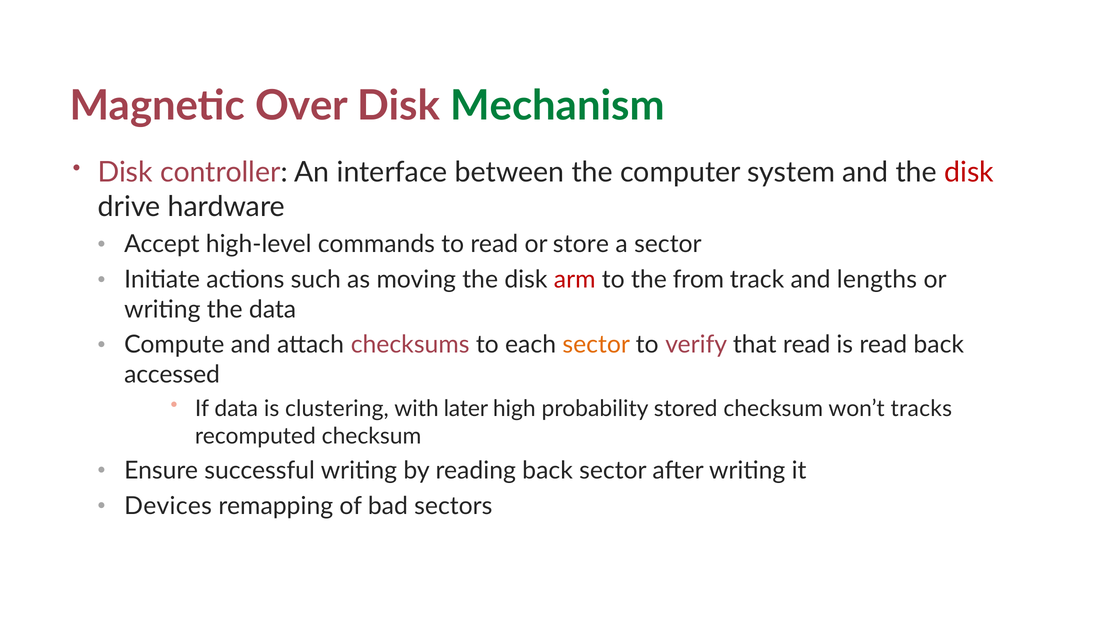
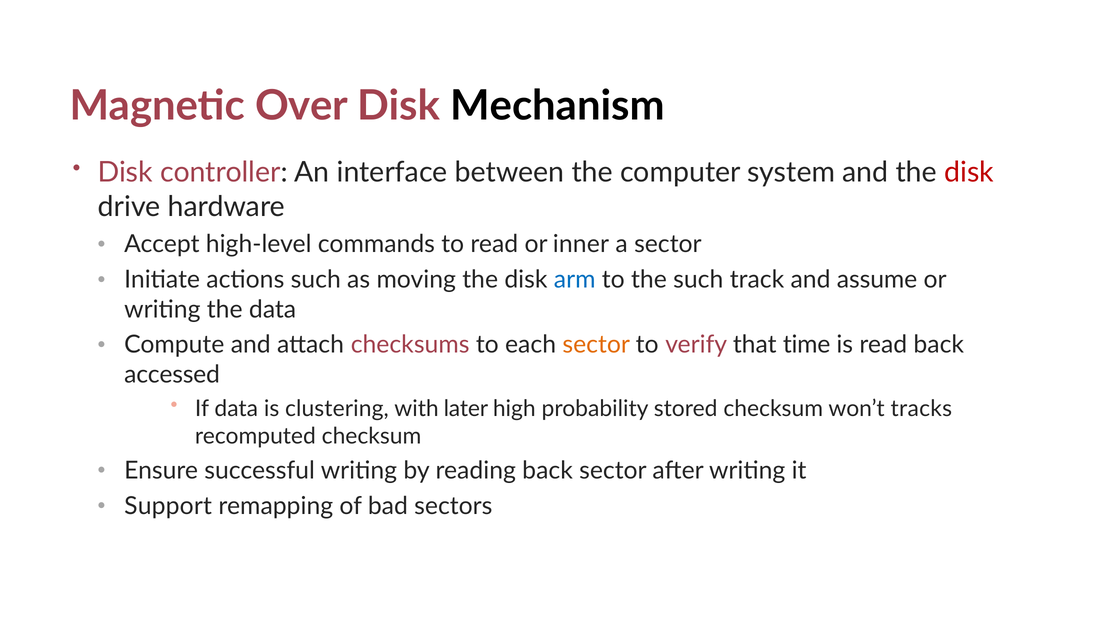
Mechanism colour: green -> black (558, 106)
store: store -> inner (581, 244)
arm colour: red -> blue (575, 280)
the from: from -> such (698, 280)
lengths: lengths -> assume (877, 280)
that read: read -> time (807, 345)
Devices: Devices -> Support (168, 506)
